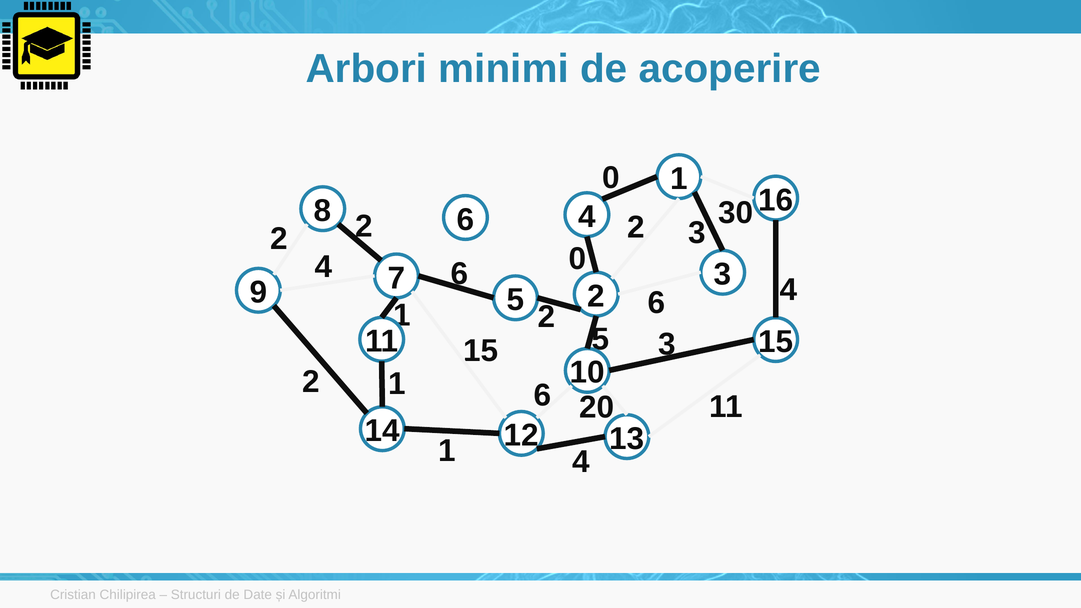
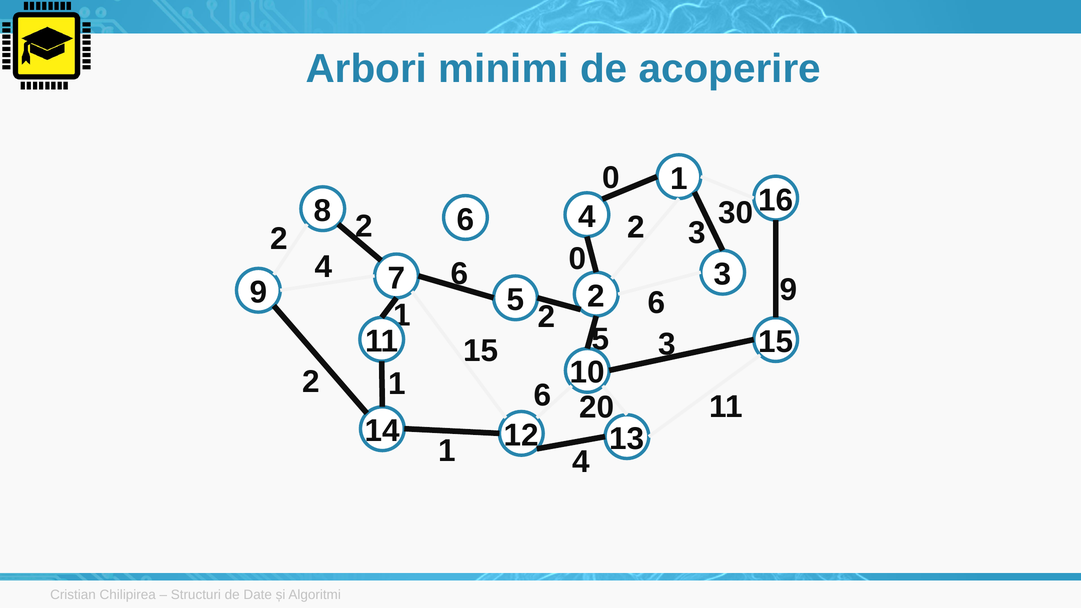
4: 4 -> 9 (788, 290)
